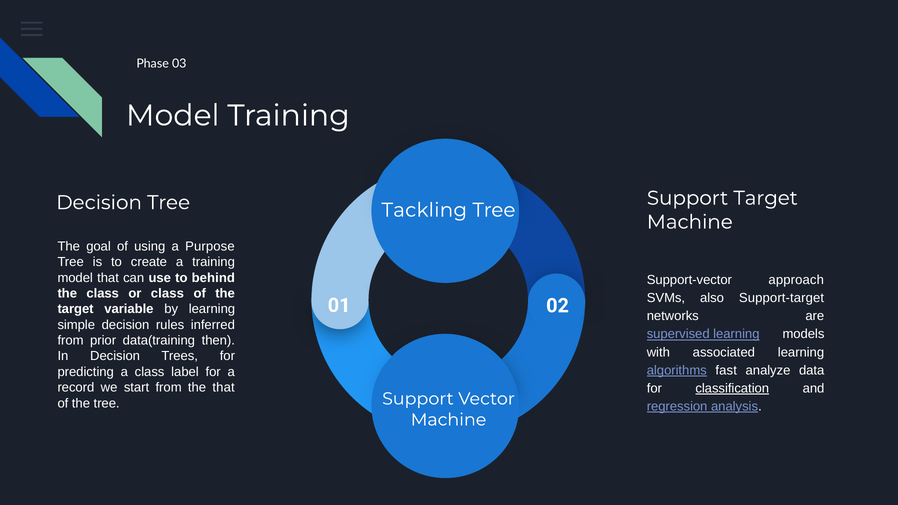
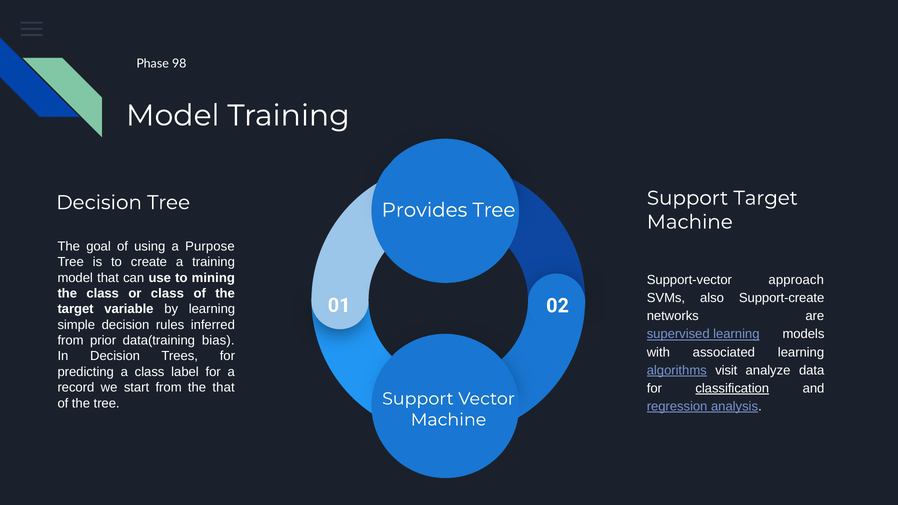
03: 03 -> 98 (179, 64)
Tackling: Tackling -> Provides (424, 210)
behind: behind -> mining (213, 278)
Support-target: Support-target -> Support-create (782, 298)
then: then -> bias (218, 341)
fast: fast -> visit (726, 370)
